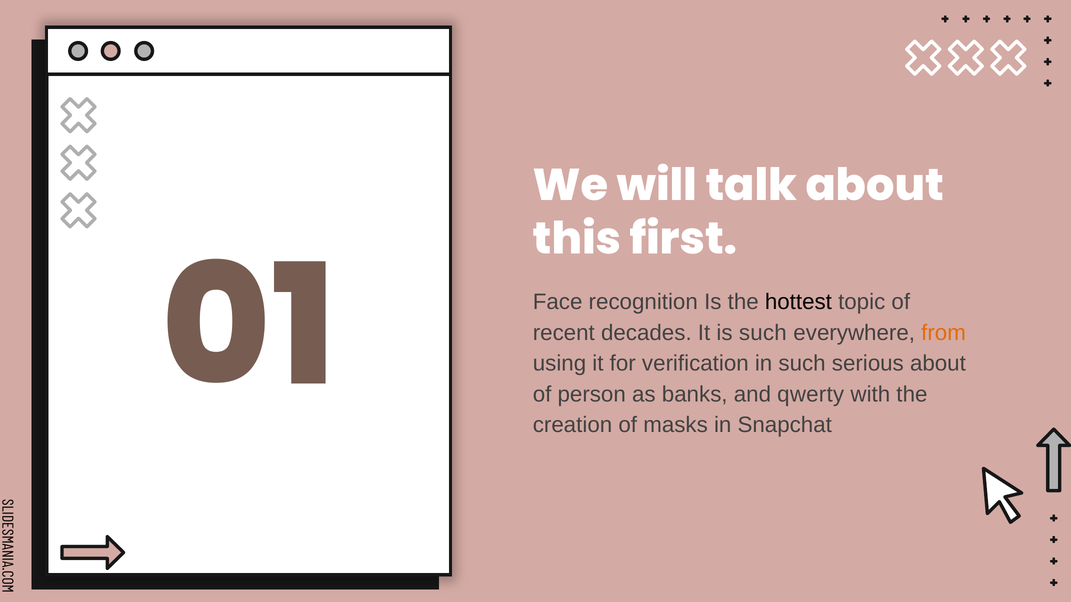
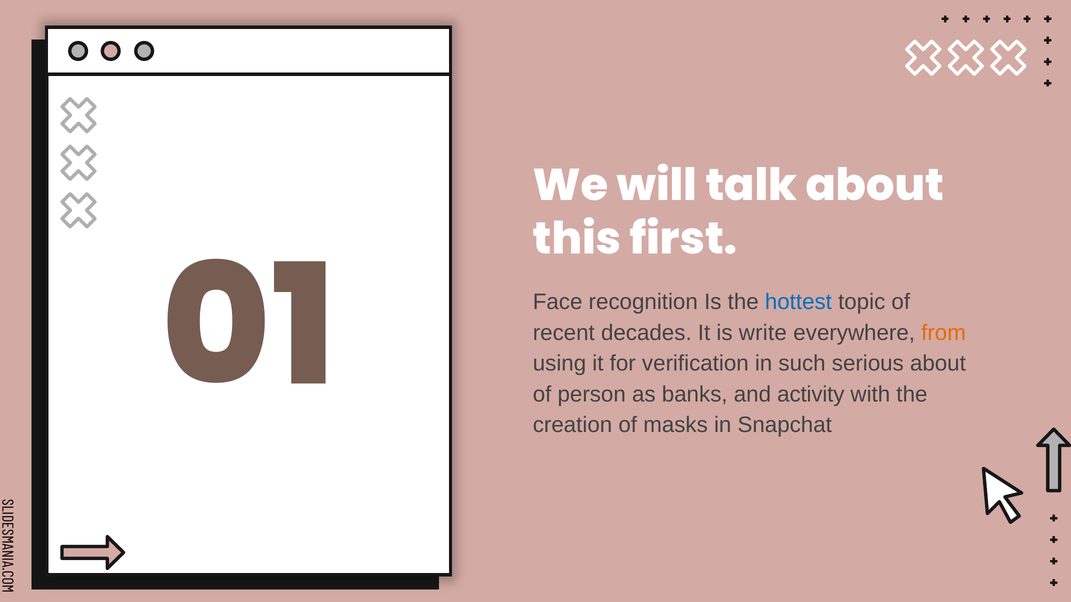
hottest colour: black -> blue (798, 302)
is such: such -> write (763, 333)
qwerty: qwerty -> activity (811, 395)
